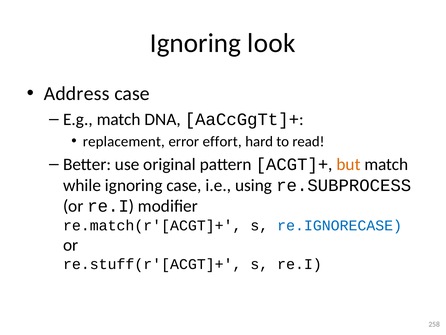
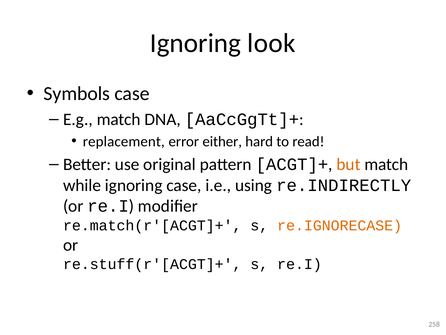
Address: Address -> Symbols (77, 94)
effort: effort -> either (222, 141)
re.SUBPROCESS: re.SUBPROCESS -> re.INDIRECTLY (344, 185)
re.IGNORECASE colour: blue -> orange (340, 225)
